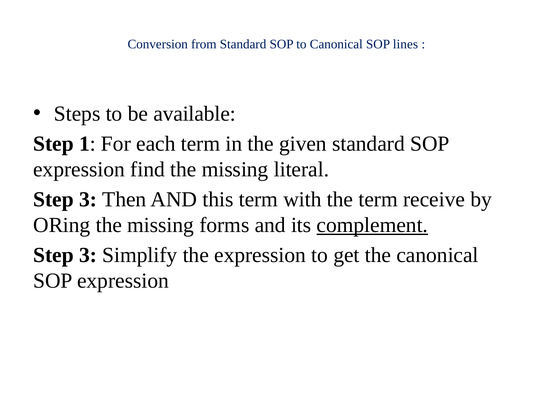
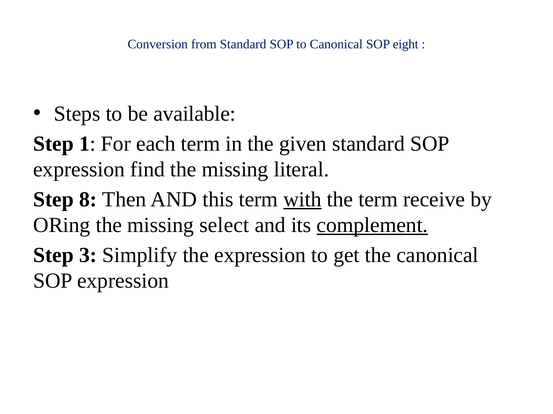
lines: lines -> eight (406, 44)
3: 3 -> 8 (88, 200)
with underline: none -> present (303, 200)
forms: forms -> select (224, 226)
